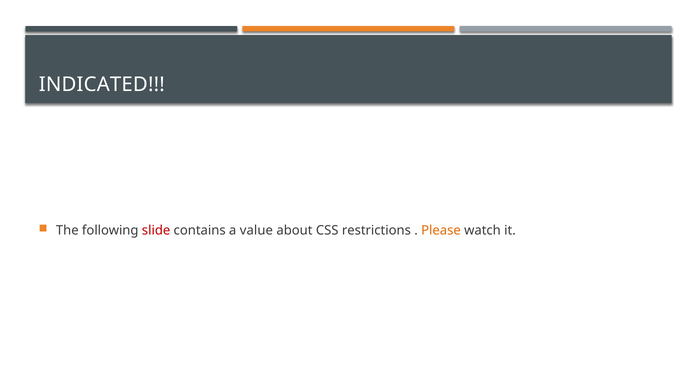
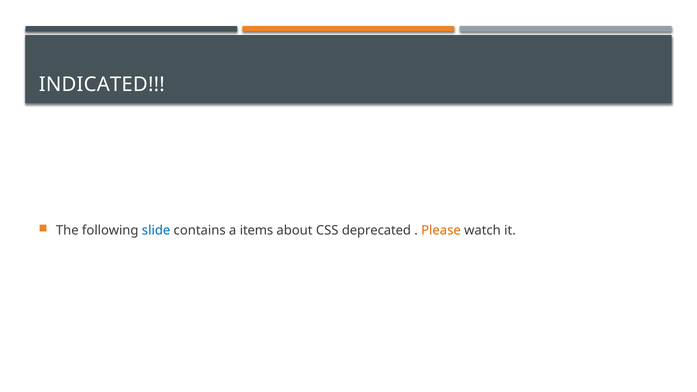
slide colour: red -> blue (156, 231)
value: value -> items (256, 231)
restrictions: restrictions -> deprecated (376, 231)
